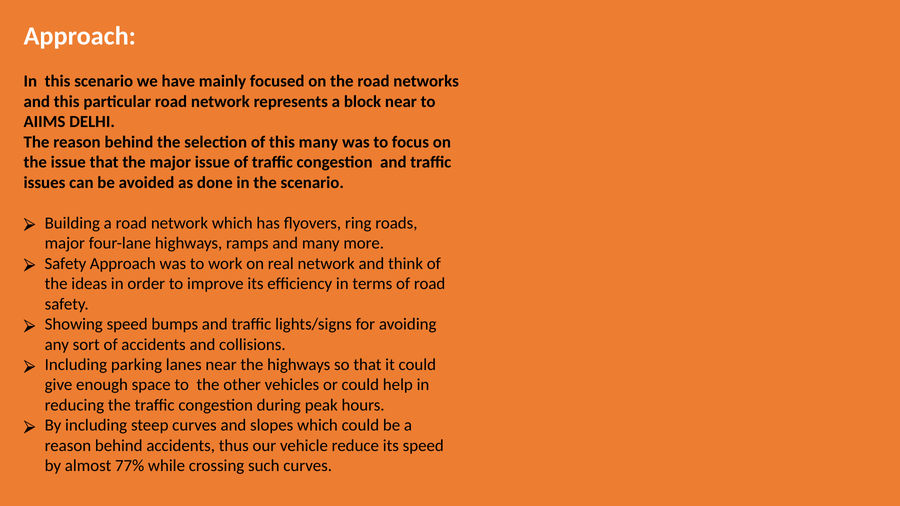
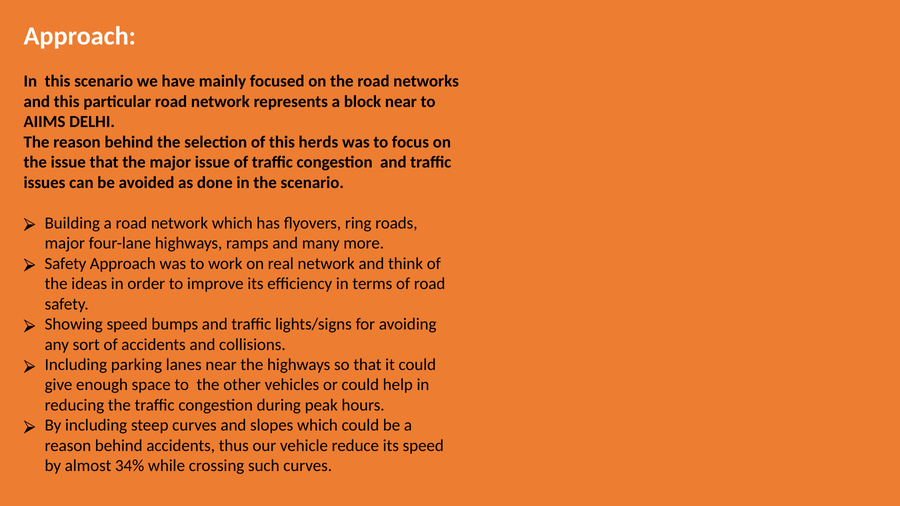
this many: many -> herds (318, 142)
77%: 77% -> 34% (130, 466)
